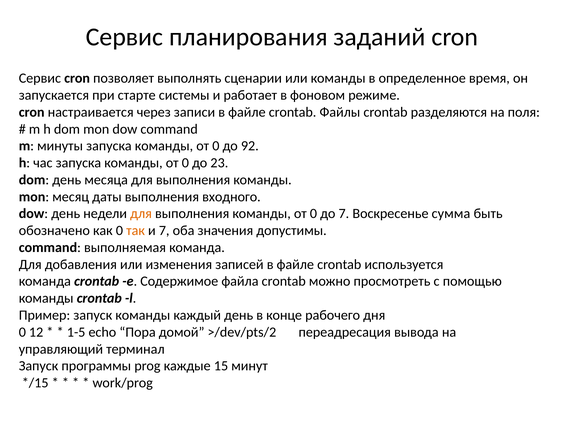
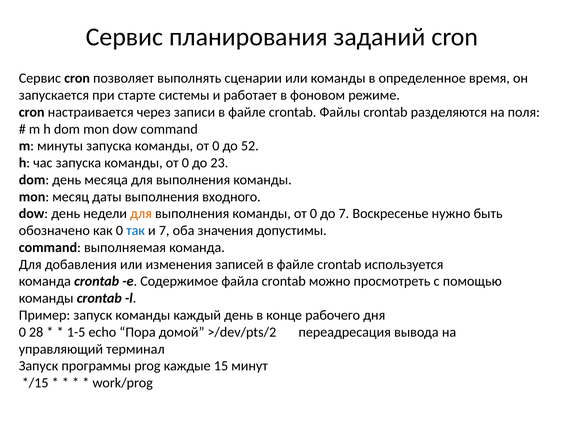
92: 92 -> 52 (250, 146)
сумма: сумма -> нужно (451, 214)
так colour: orange -> blue (136, 231)
12: 12 -> 28 (36, 332)
